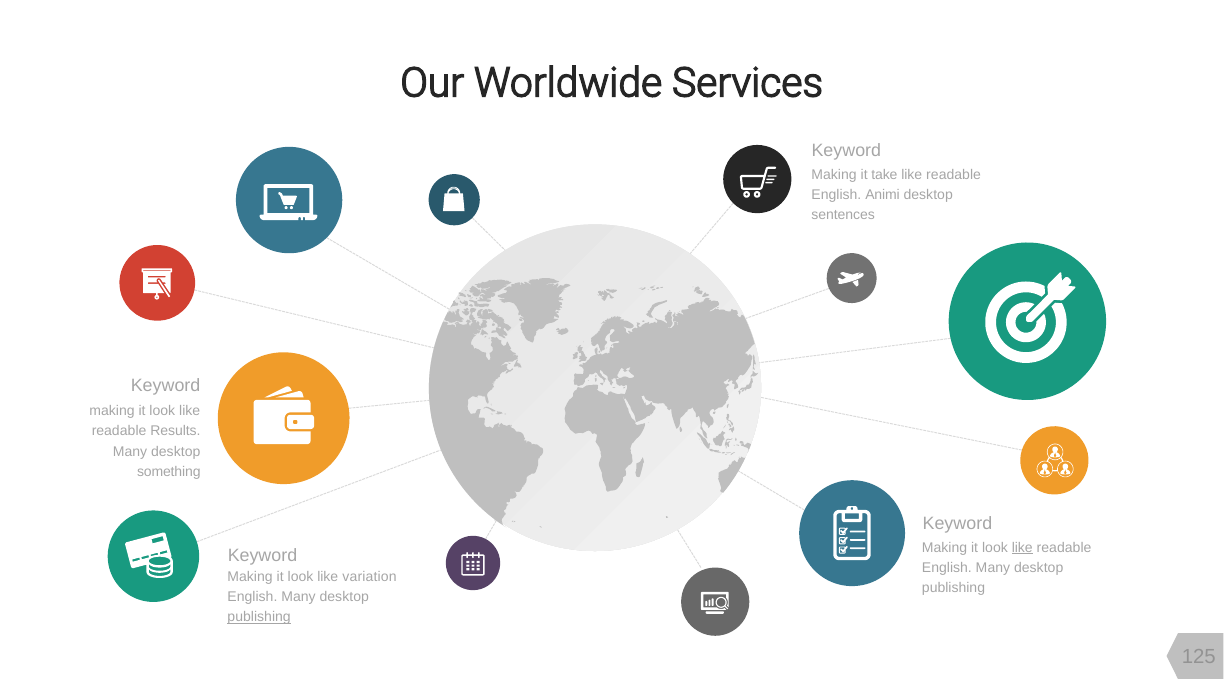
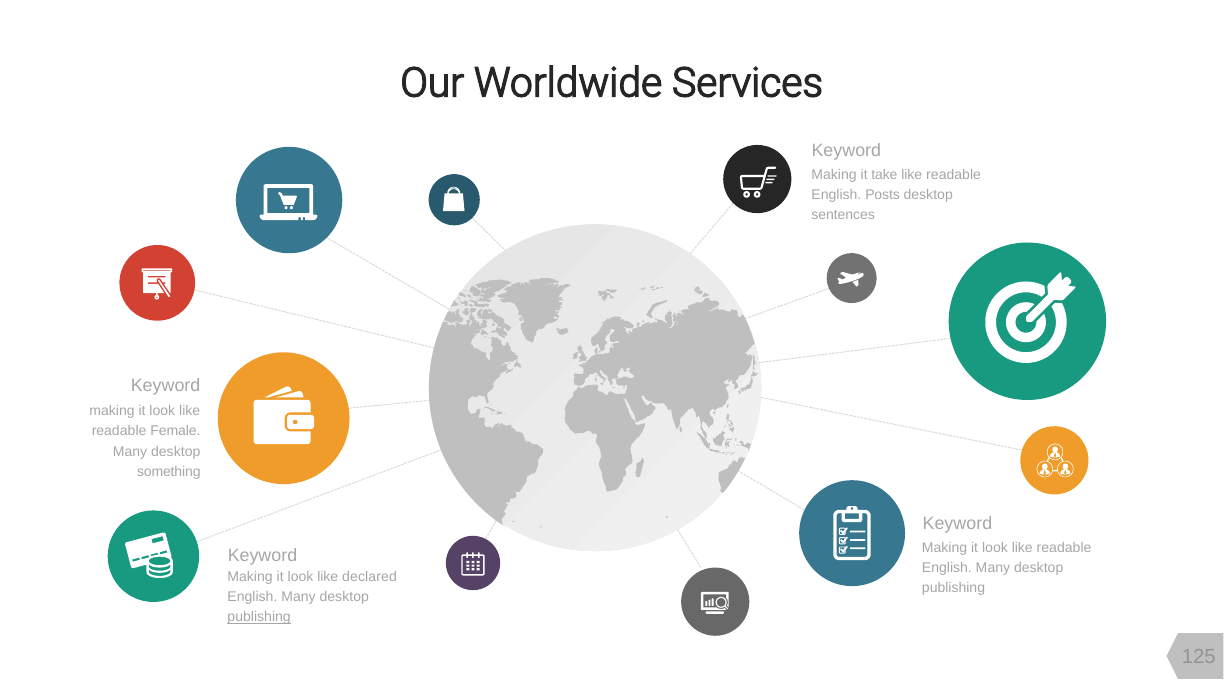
Animi: Animi -> Posts (883, 195)
Results: Results -> Female (175, 431)
like underline: present -> none (1022, 547)
variation: variation -> declared (370, 576)
